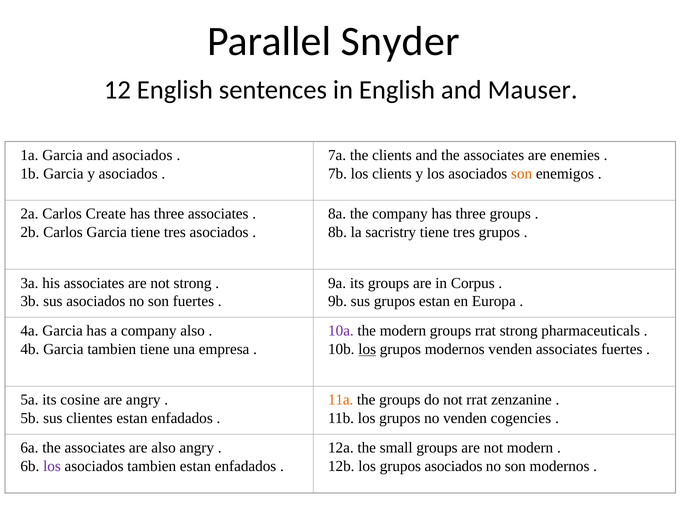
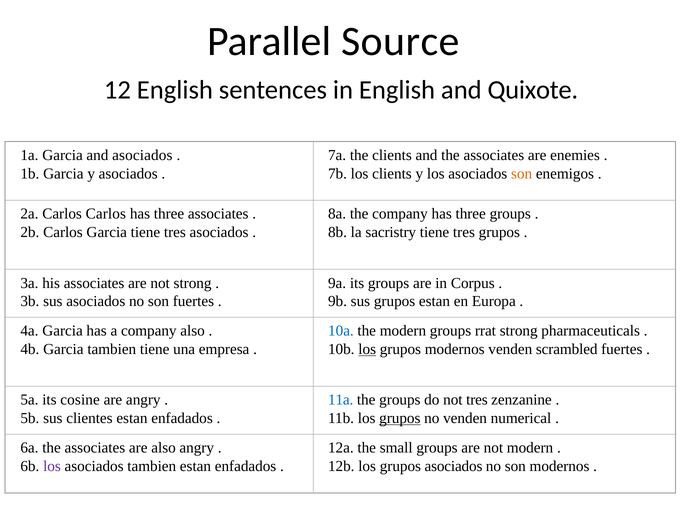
Snyder: Snyder -> Source (400, 41)
Mauser: Mauser -> Quixote (533, 90)
Carlos Create: Create -> Carlos (106, 214)
10a colour: purple -> blue (341, 331)
venden associates: associates -> scrambled (567, 349)
11a colour: orange -> blue (341, 400)
not rrat: rrat -> tres (477, 400)
grupos underline: none -> present (400, 418)
cogencies: cogencies -> numerical (521, 418)
